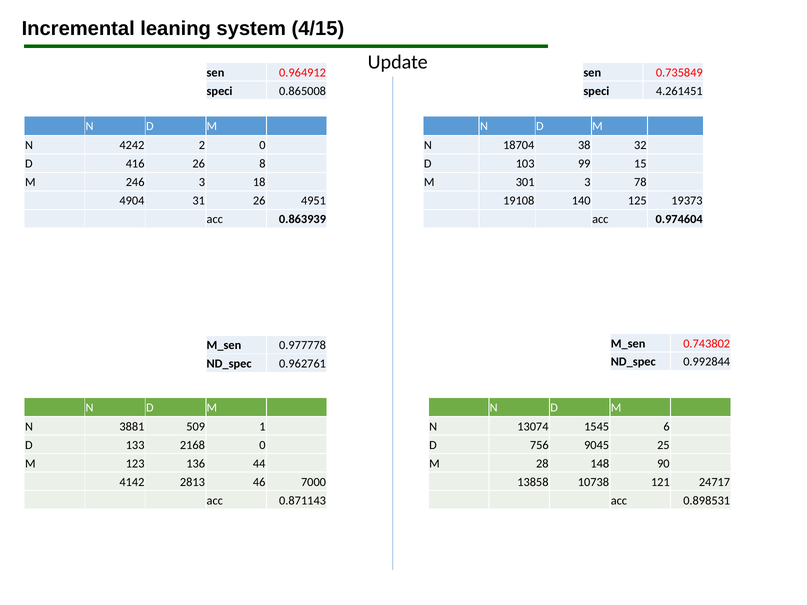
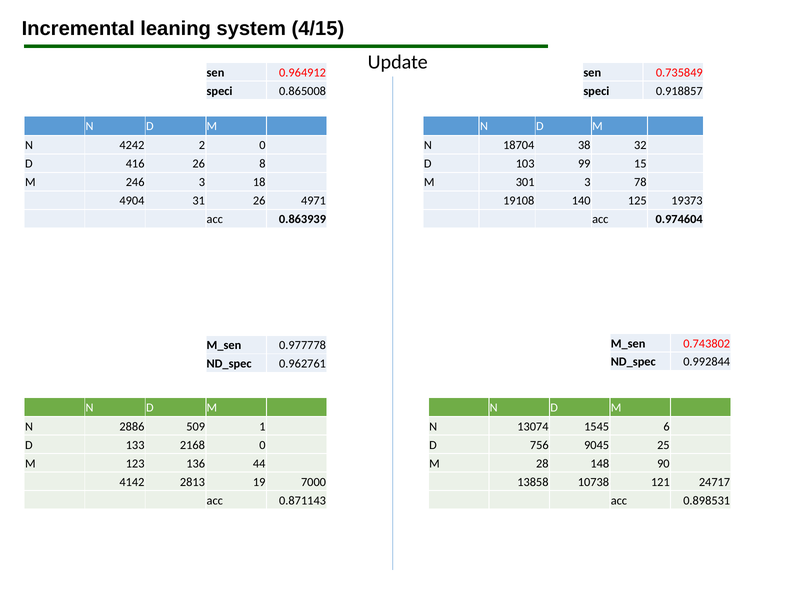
4.261451: 4.261451 -> 0.918857 (679, 91)
4951: 4951 -> 4971 (313, 201)
3881: 3881 -> 2886 (132, 427)
46: 46 -> 19 (259, 482)
